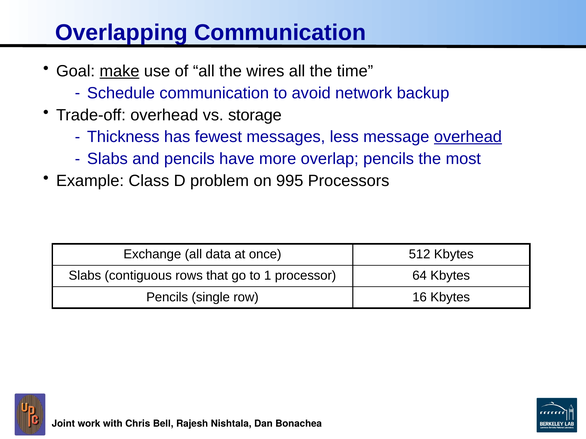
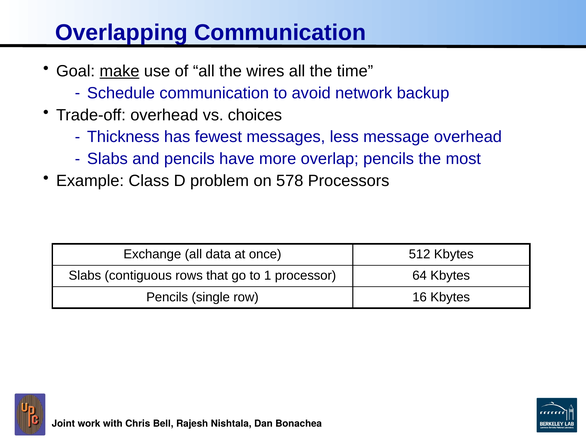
storage: storage -> choices (255, 115)
overhead underline: present -> none (468, 137)
995: 995 -> 578 (290, 181)
